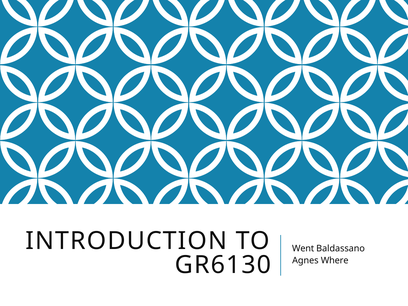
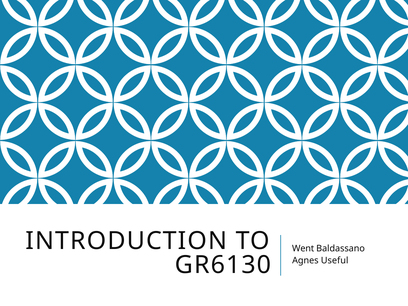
Where: Where -> Useful (335, 261)
